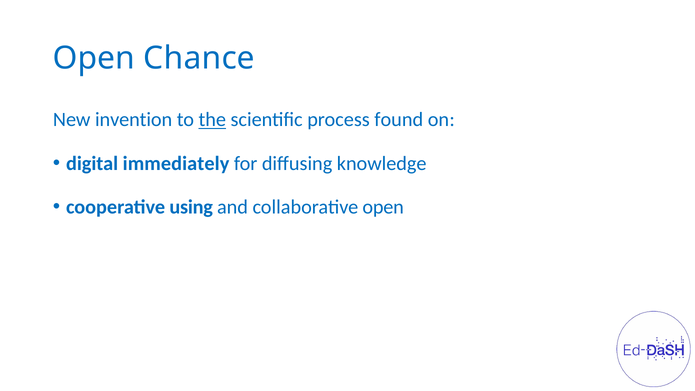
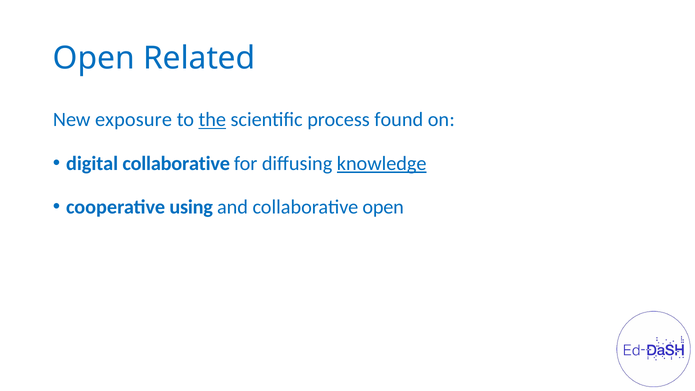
Chance: Chance -> Related (199, 58)
invention: invention -> exposure (134, 120)
digital immediately: immediately -> collaborative (176, 163)
knowledge underline: none -> present (382, 163)
